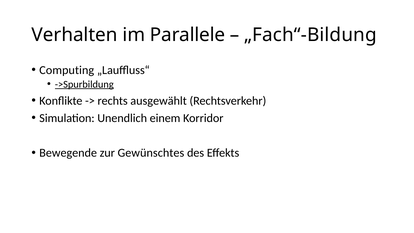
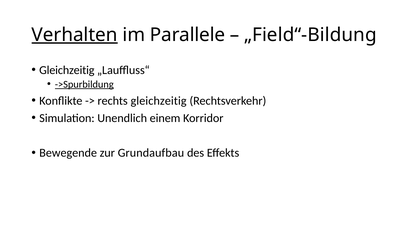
Verhalten underline: none -> present (75, 35)
„Fach“-Bildung: „Fach“-Bildung -> „Field“-Bildung (310, 35)
Computing: Computing -> Gleichzeitig (67, 70)
rechts ausgewählt: ausgewählt -> gleichzeitig (159, 101)
Gewünschtes: Gewünschtes -> Grundaufbau (151, 153)
